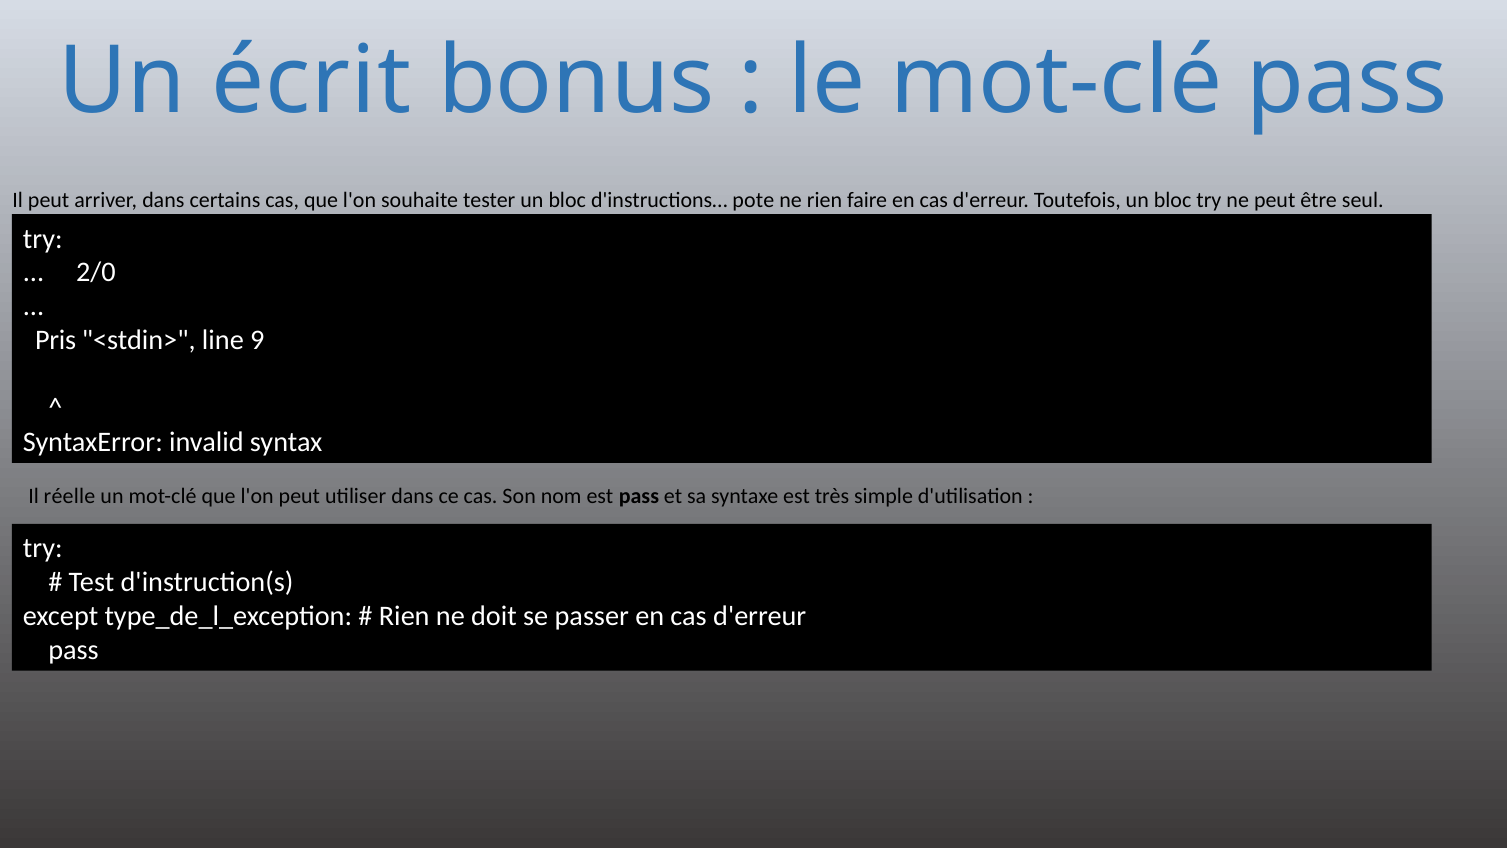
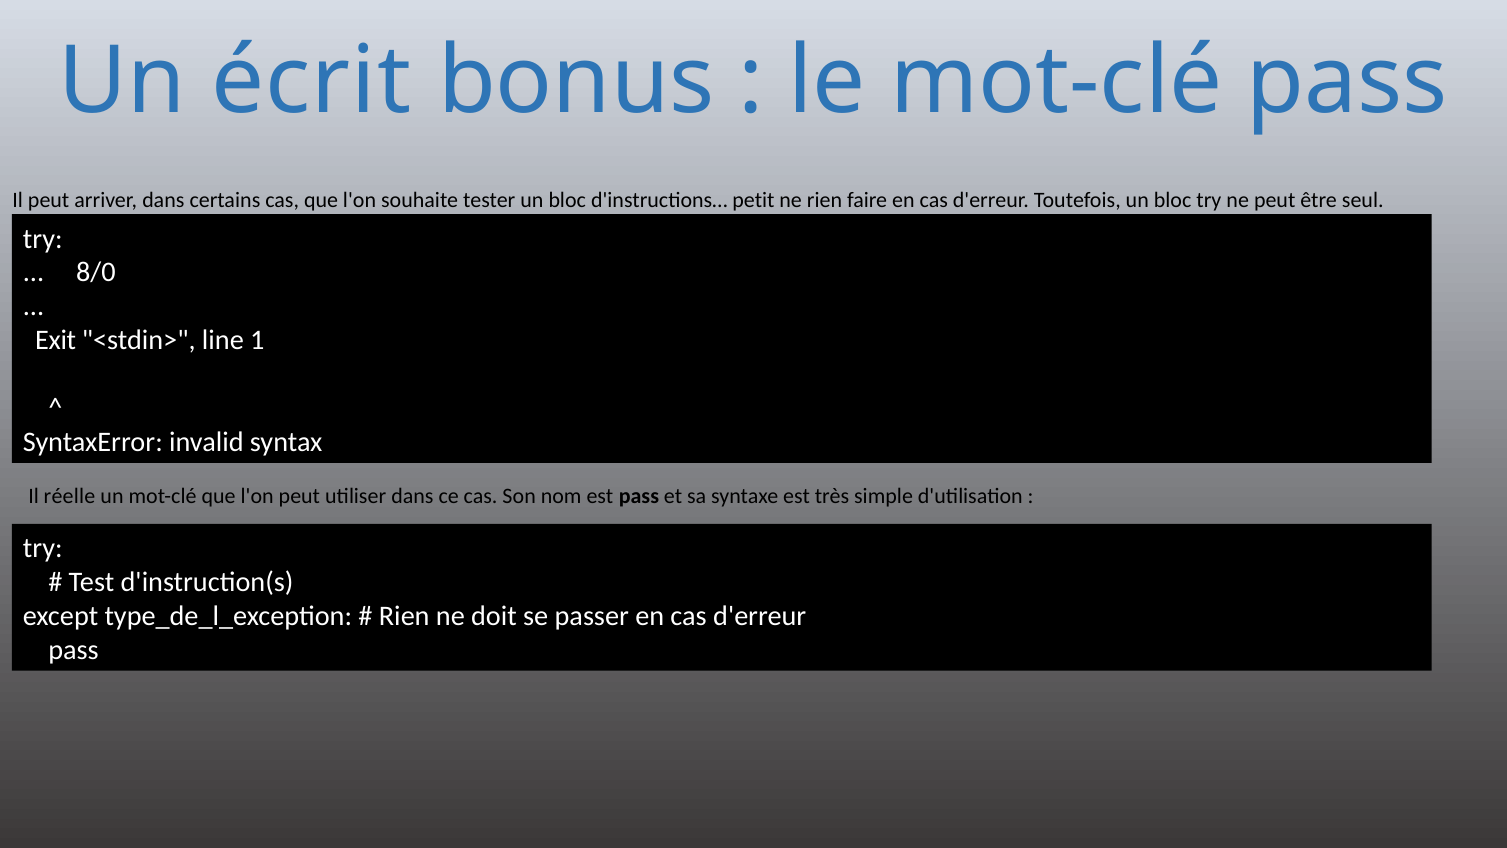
pote: pote -> petit (753, 200)
2/0: 2/0 -> 8/0 (96, 273)
Pris: Pris -> Exit (56, 340)
9: 9 -> 1 (257, 340)
